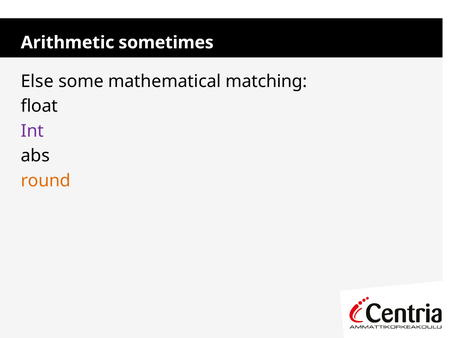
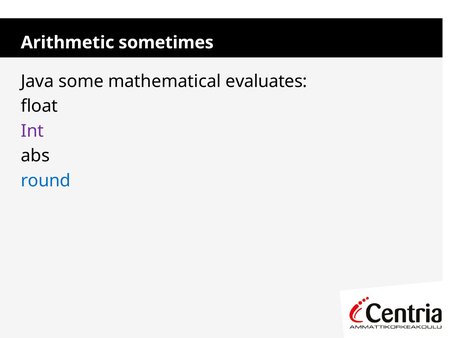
Else: Else -> Java (37, 81)
matching: matching -> evaluates (266, 81)
round colour: orange -> blue (46, 181)
